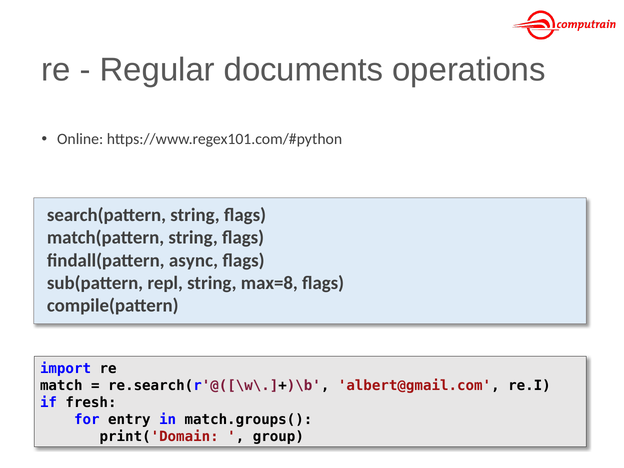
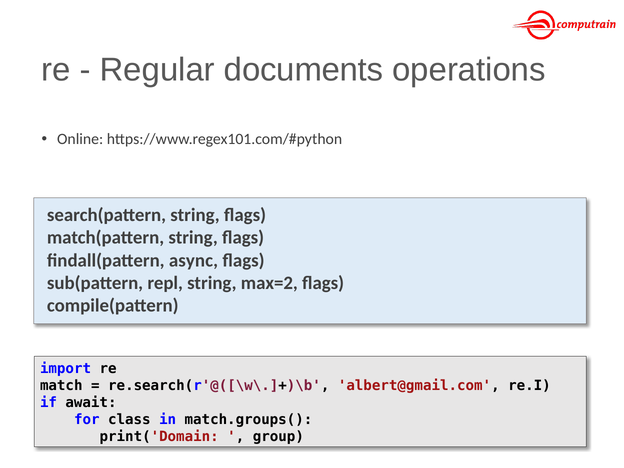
max=8: max=8 -> max=2 (269, 283)
fresh: fresh -> await (91, 403)
entry: entry -> class (129, 420)
